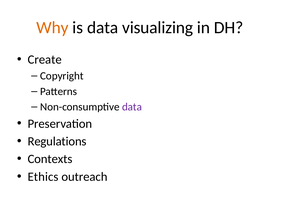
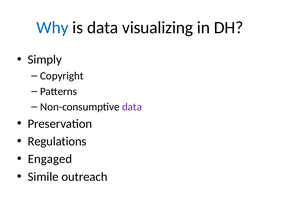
Why colour: orange -> blue (52, 27)
Create: Create -> Simply (45, 60)
Contexts: Contexts -> Engaged (50, 159)
Ethics: Ethics -> Simile (43, 177)
